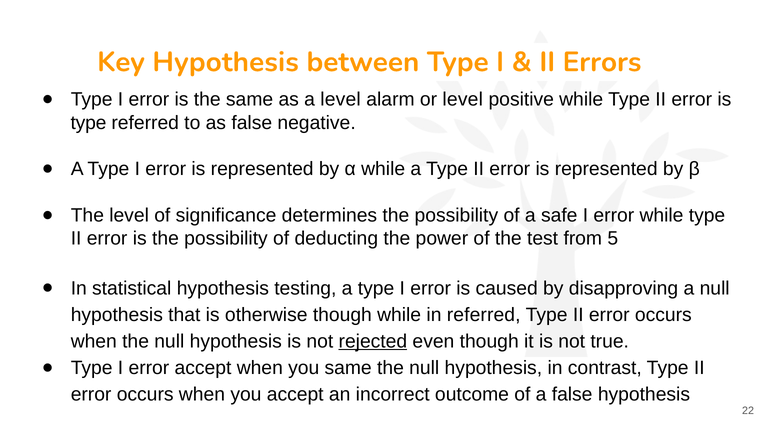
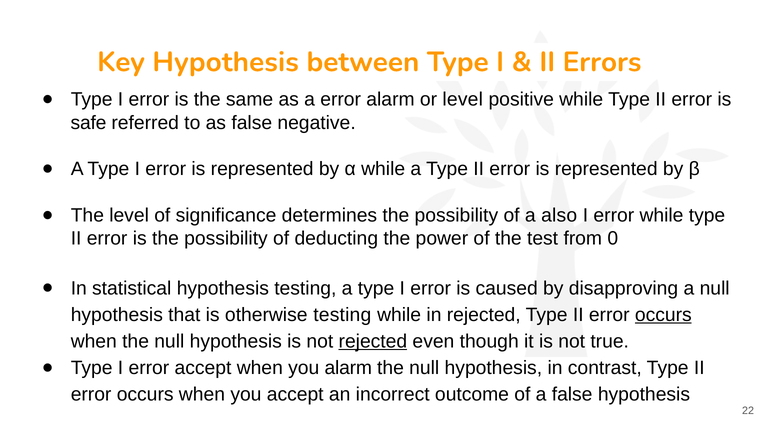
a level: level -> error (341, 100)
type: type -> safe (89, 123)
safe: safe -> also (559, 215)
5: 5 -> 0 (613, 239)
otherwise though: though -> testing (342, 315)
in referred: referred -> rejected (484, 315)
occurs underline: none -> present (663, 315)
you same: same -> alarm (348, 368)
